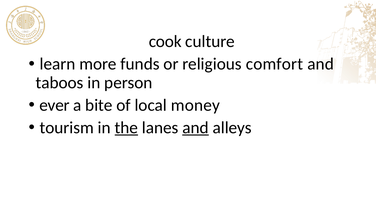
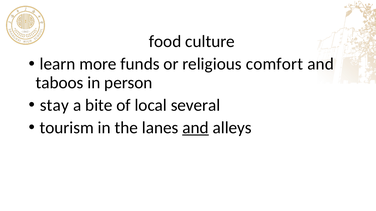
cook: cook -> food (165, 42)
ever: ever -> stay (54, 105)
money: money -> several (196, 105)
the underline: present -> none (126, 128)
